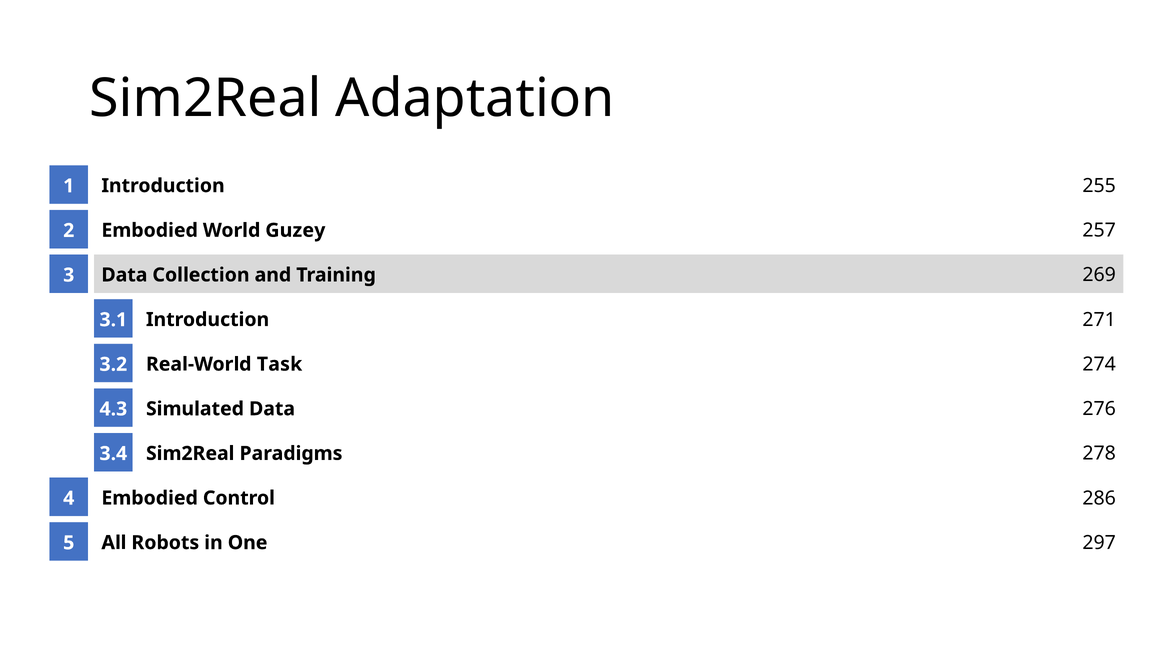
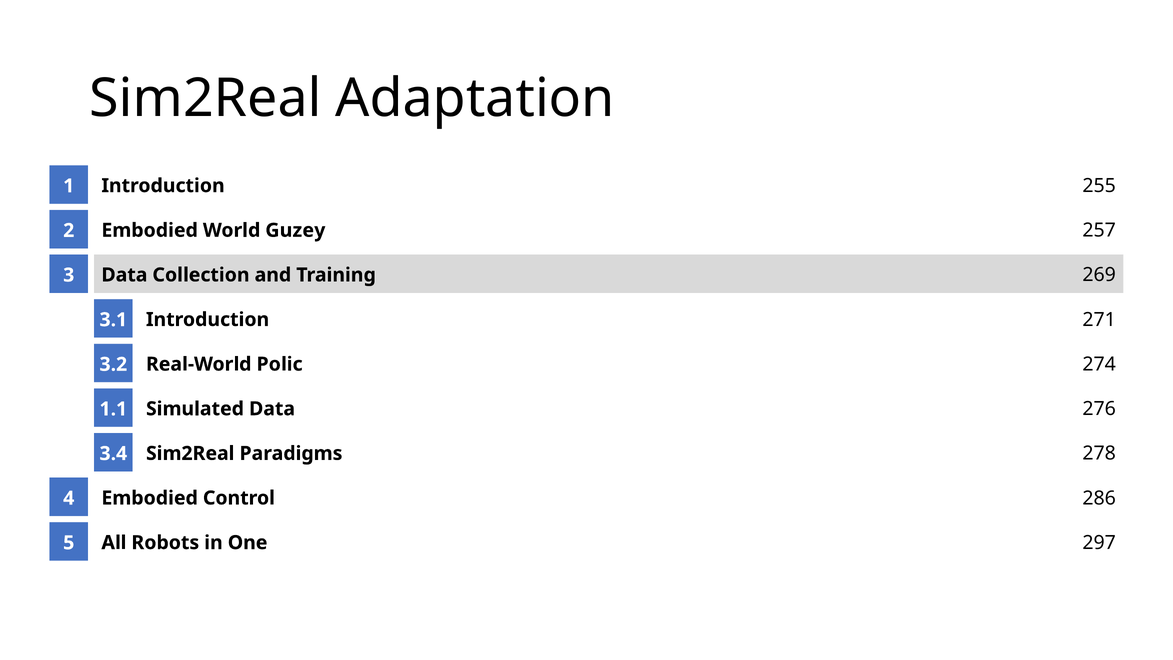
Task: Task -> Polic (280, 364)
4.3: 4.3 -> 1.1 (113, 409)
